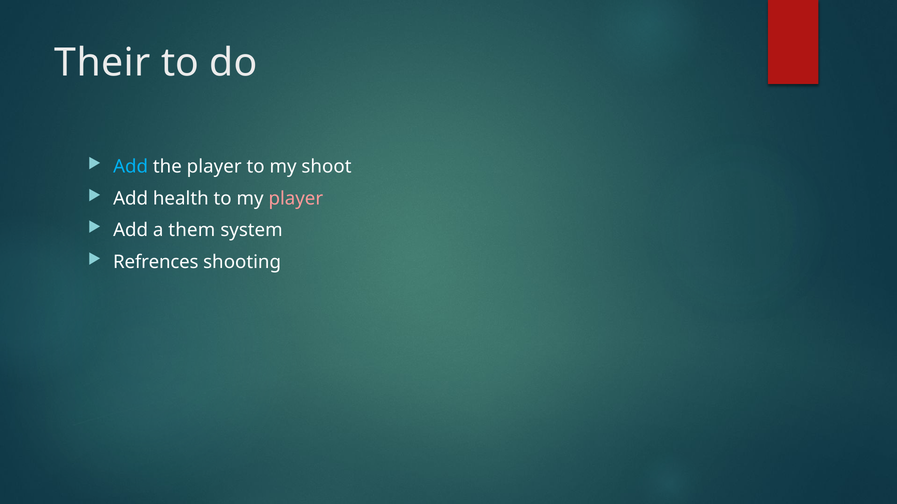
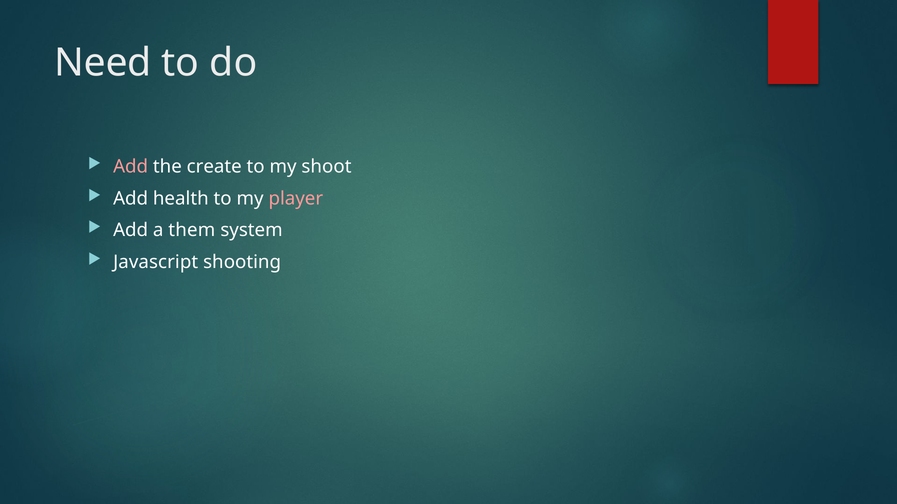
Their: Their -> Need (103, 63)
Add colour: light blue -> pink (131, 167)
the player: player -> create (214, 167)
Refrences: Refrences -> Javascript (156, 262)
